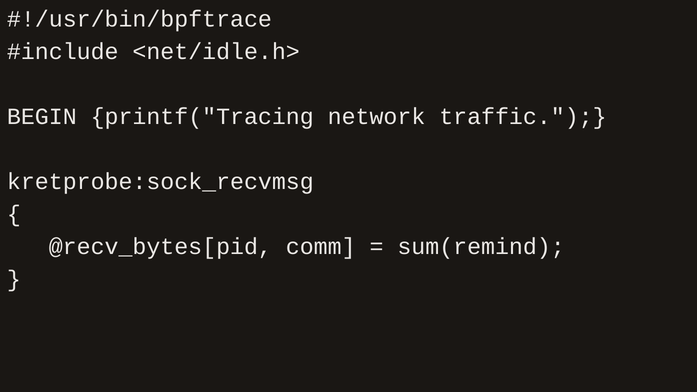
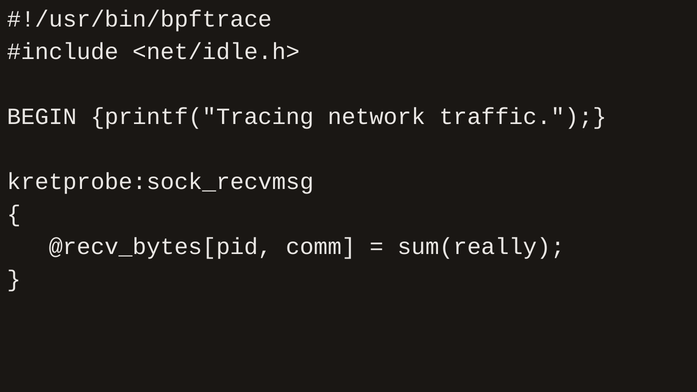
sum(remind: sum(remind -> sum(really (481, 247)
